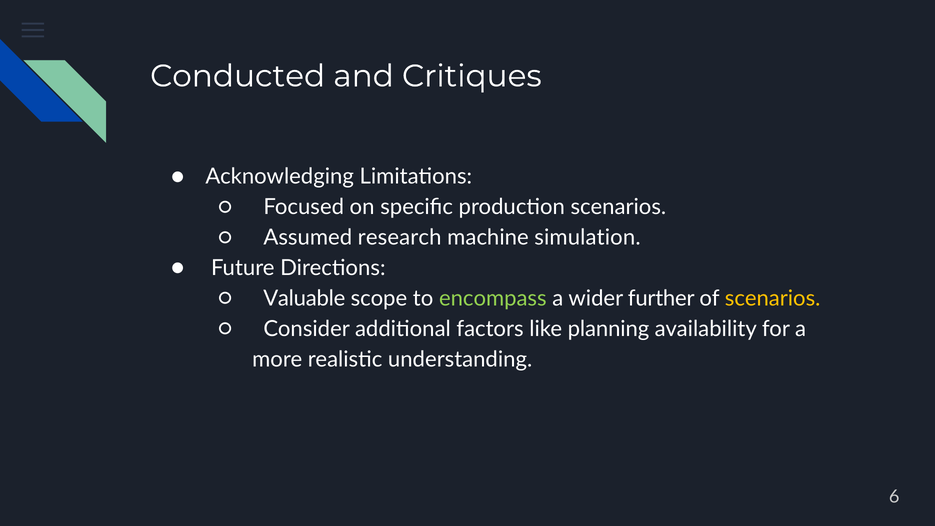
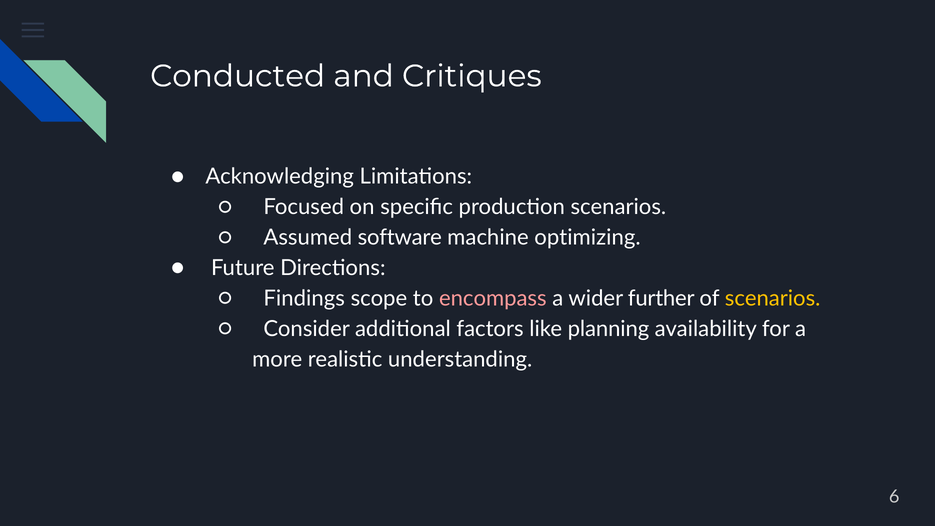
research: research -> software (400, 238)
simulation: simulation -> optimizing (587, 238)
Valuable: Valuable -> Findings (304, 298)
encompass colour: light green -> pink (493, 298)
